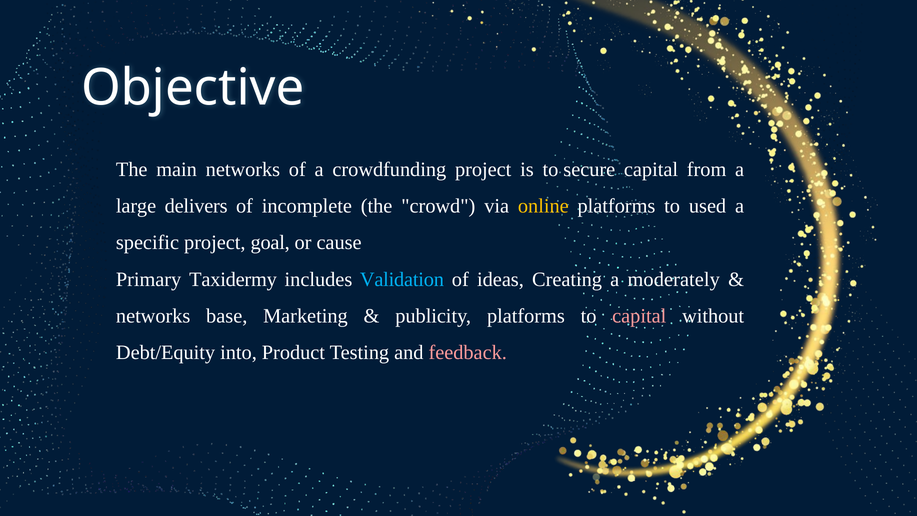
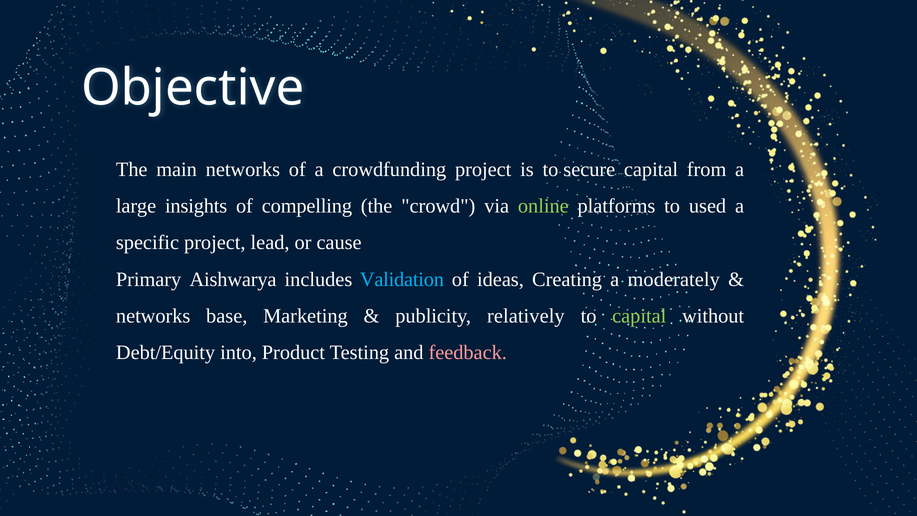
delivers: delivers -> insights (196, 206)
incomplete: incomplete -> compelling (307, 206)
online colour: yellow -> light green (543, 206)
goal: goal -> lead (270, 243)
Taxidermy: Taxidermy -> Aishwarya (233, 279)
publicity platforms: platforms -> relatively (526, 316)
capital colour: pink -> light green (639, 316)
